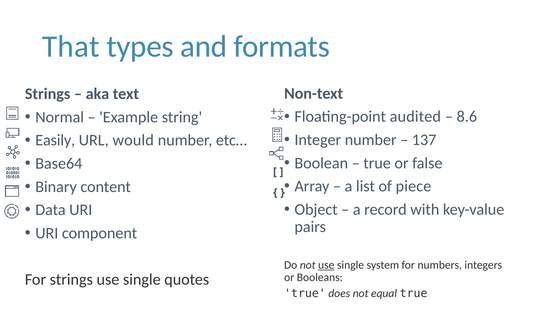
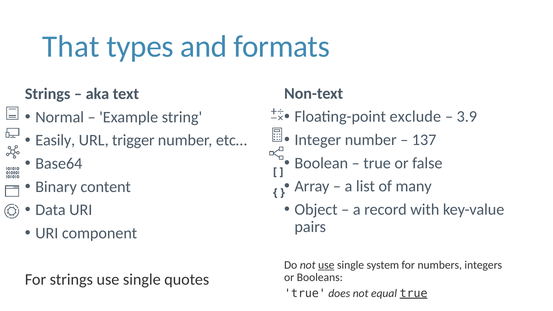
audited: audited -> exclude (415, 117)
8.6: 8.6 -> 3.9 (467, 117)
would: would -> trigger (133, 140)
piece: piece -> many (414, 186)
true underline: none -> present (414, 293)
